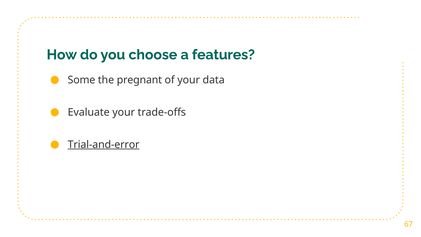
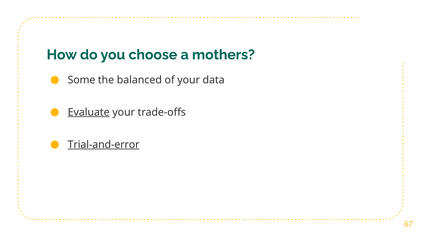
features: features -> mothers (223, 55)
pregnant: pregnant -> balanced (139, 80)
Evaluate underline: none -> present (89, 112)
